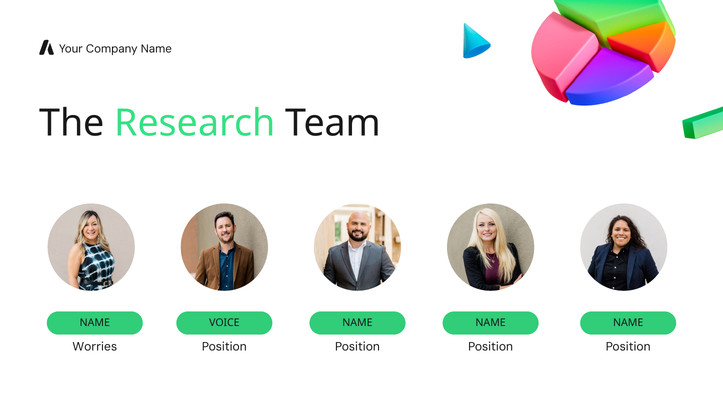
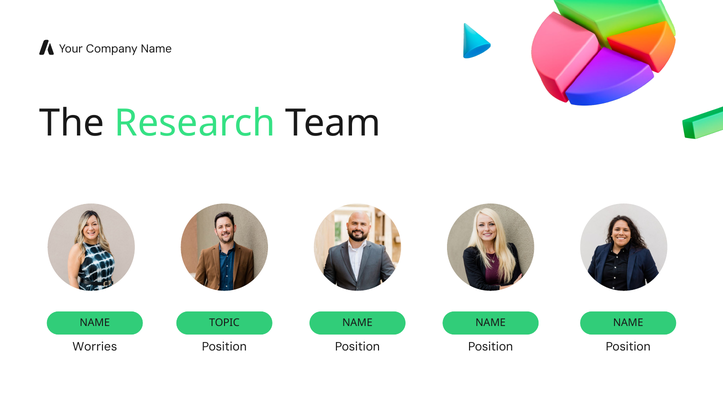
VOICE: VOICE -> TOPIC (224, 323)
